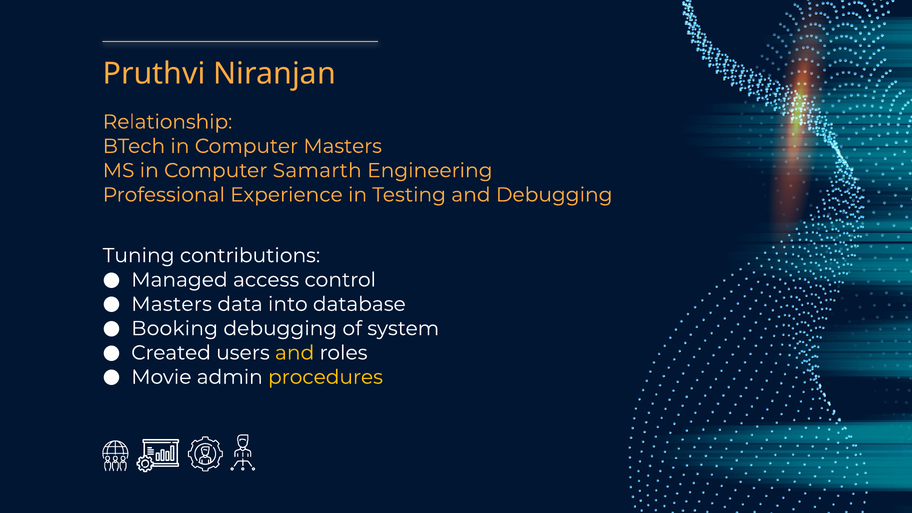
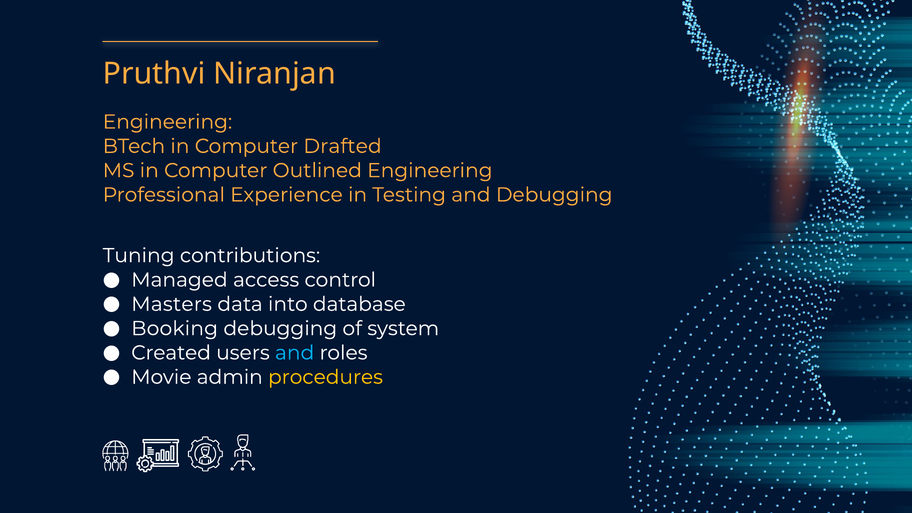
Relationship: Relationship -> Engineering (167, 122)
Computer Masters: Masters -> Drafted (343, 146)
Samarth: Samarth -> Outlined (317, 171)
and colour: yellow -> light blue (295, 353)
